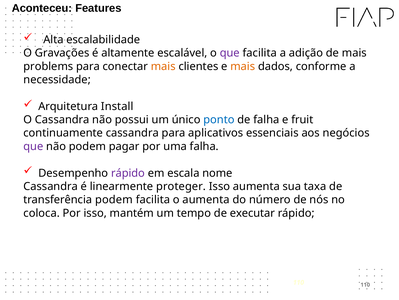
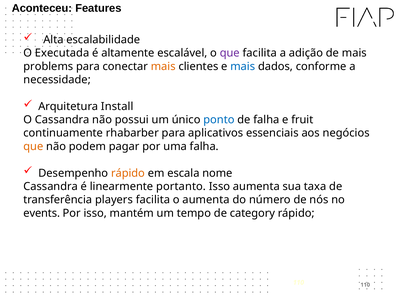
Gravações: Gravações -> Executada (62, 53)
mais colour: orange -> blue (243, 66)
continuamente cassandra: cassandra -> rhabarber (132, 133)
que colour: purple -> orange (33, 146)
rápido colour: purple -> orange (128, 173)
proteger: proteger -> portanto (181, 186)
transferência podem: podem -> players (114, 199)
coloca: coloca -> events (42, 213)
executar: executar -> category (252, 213)
